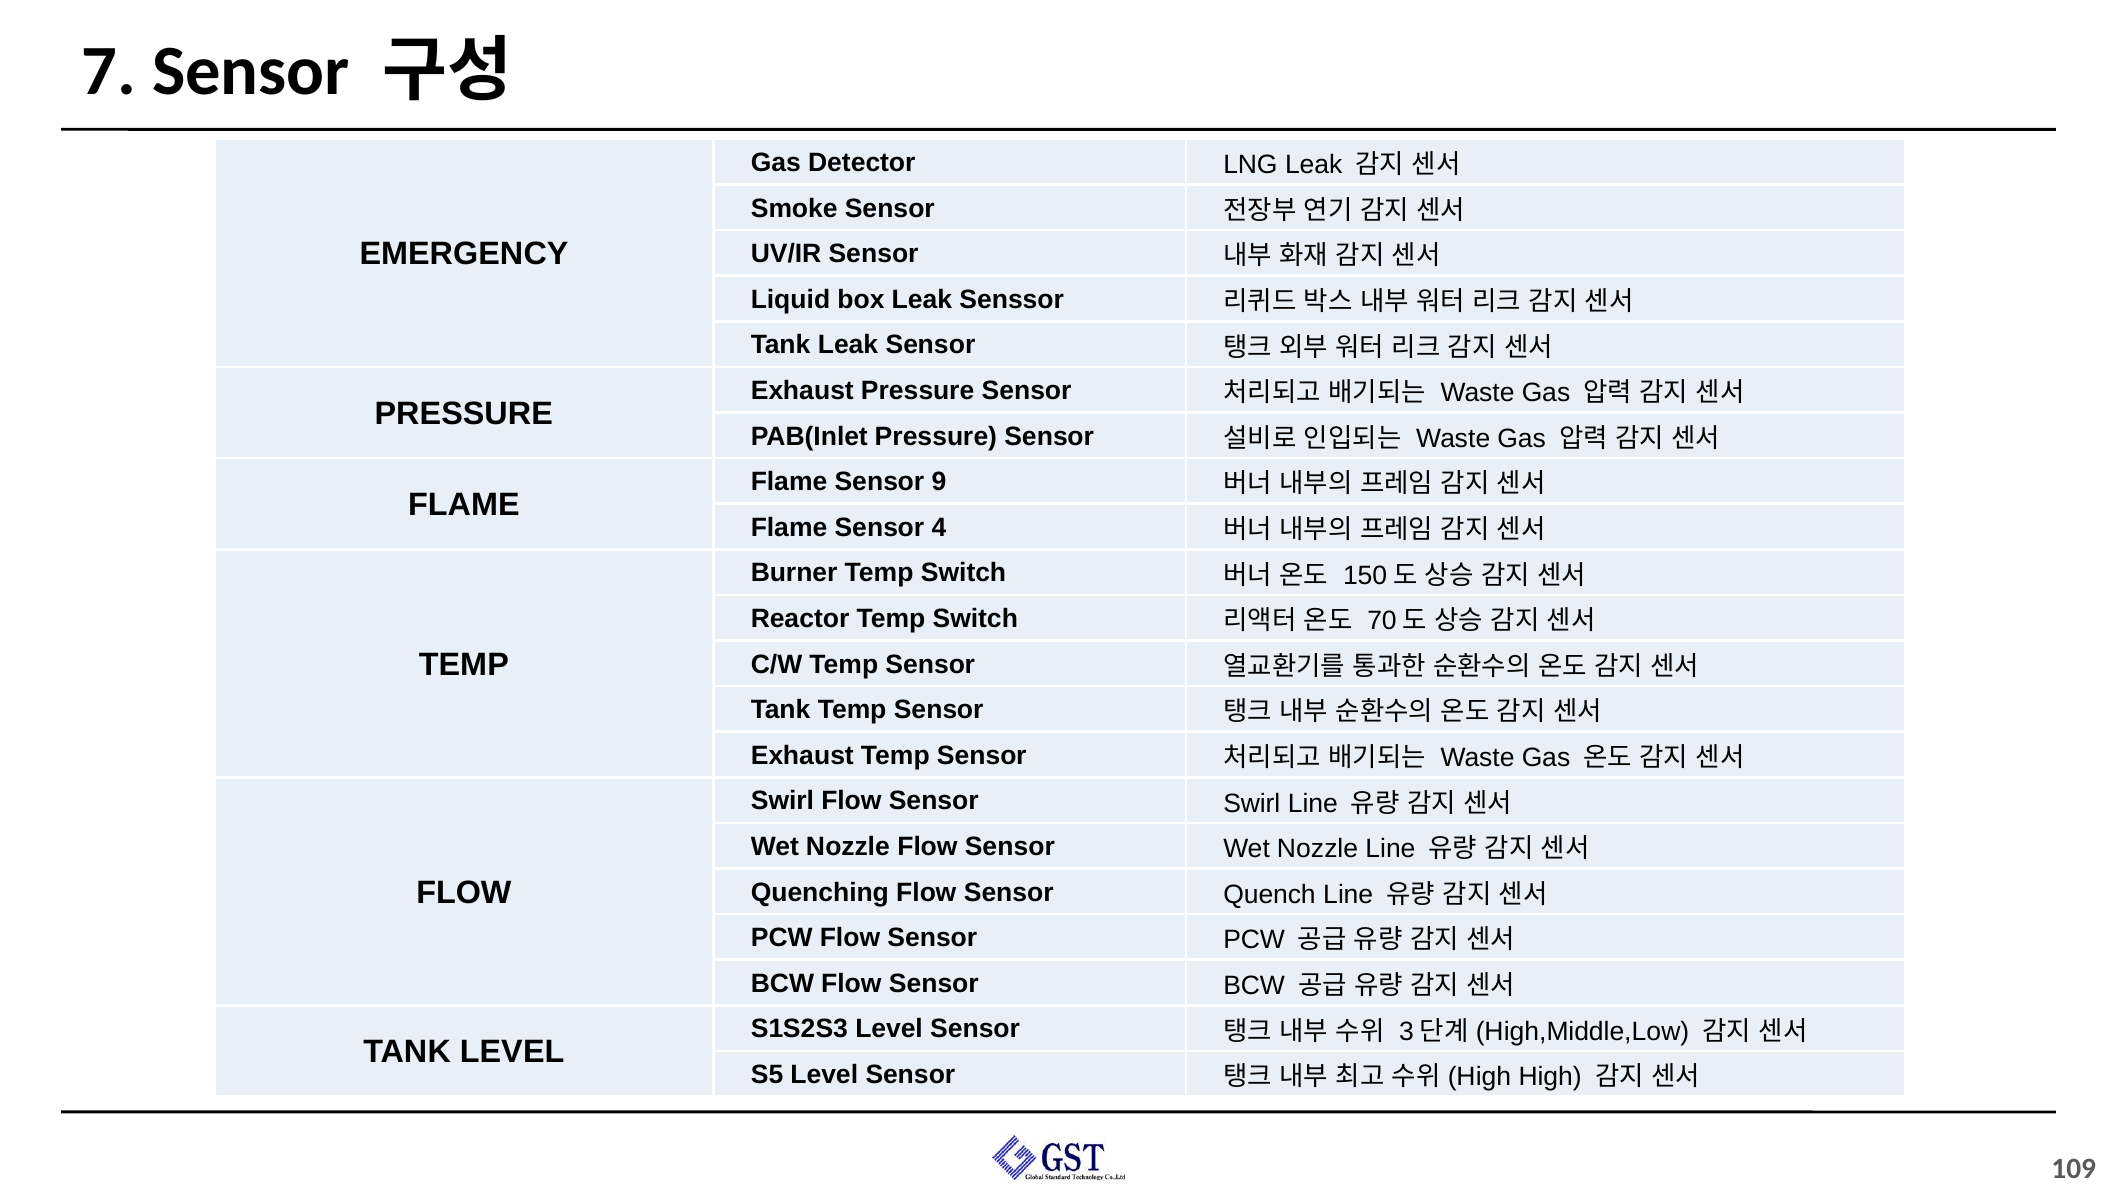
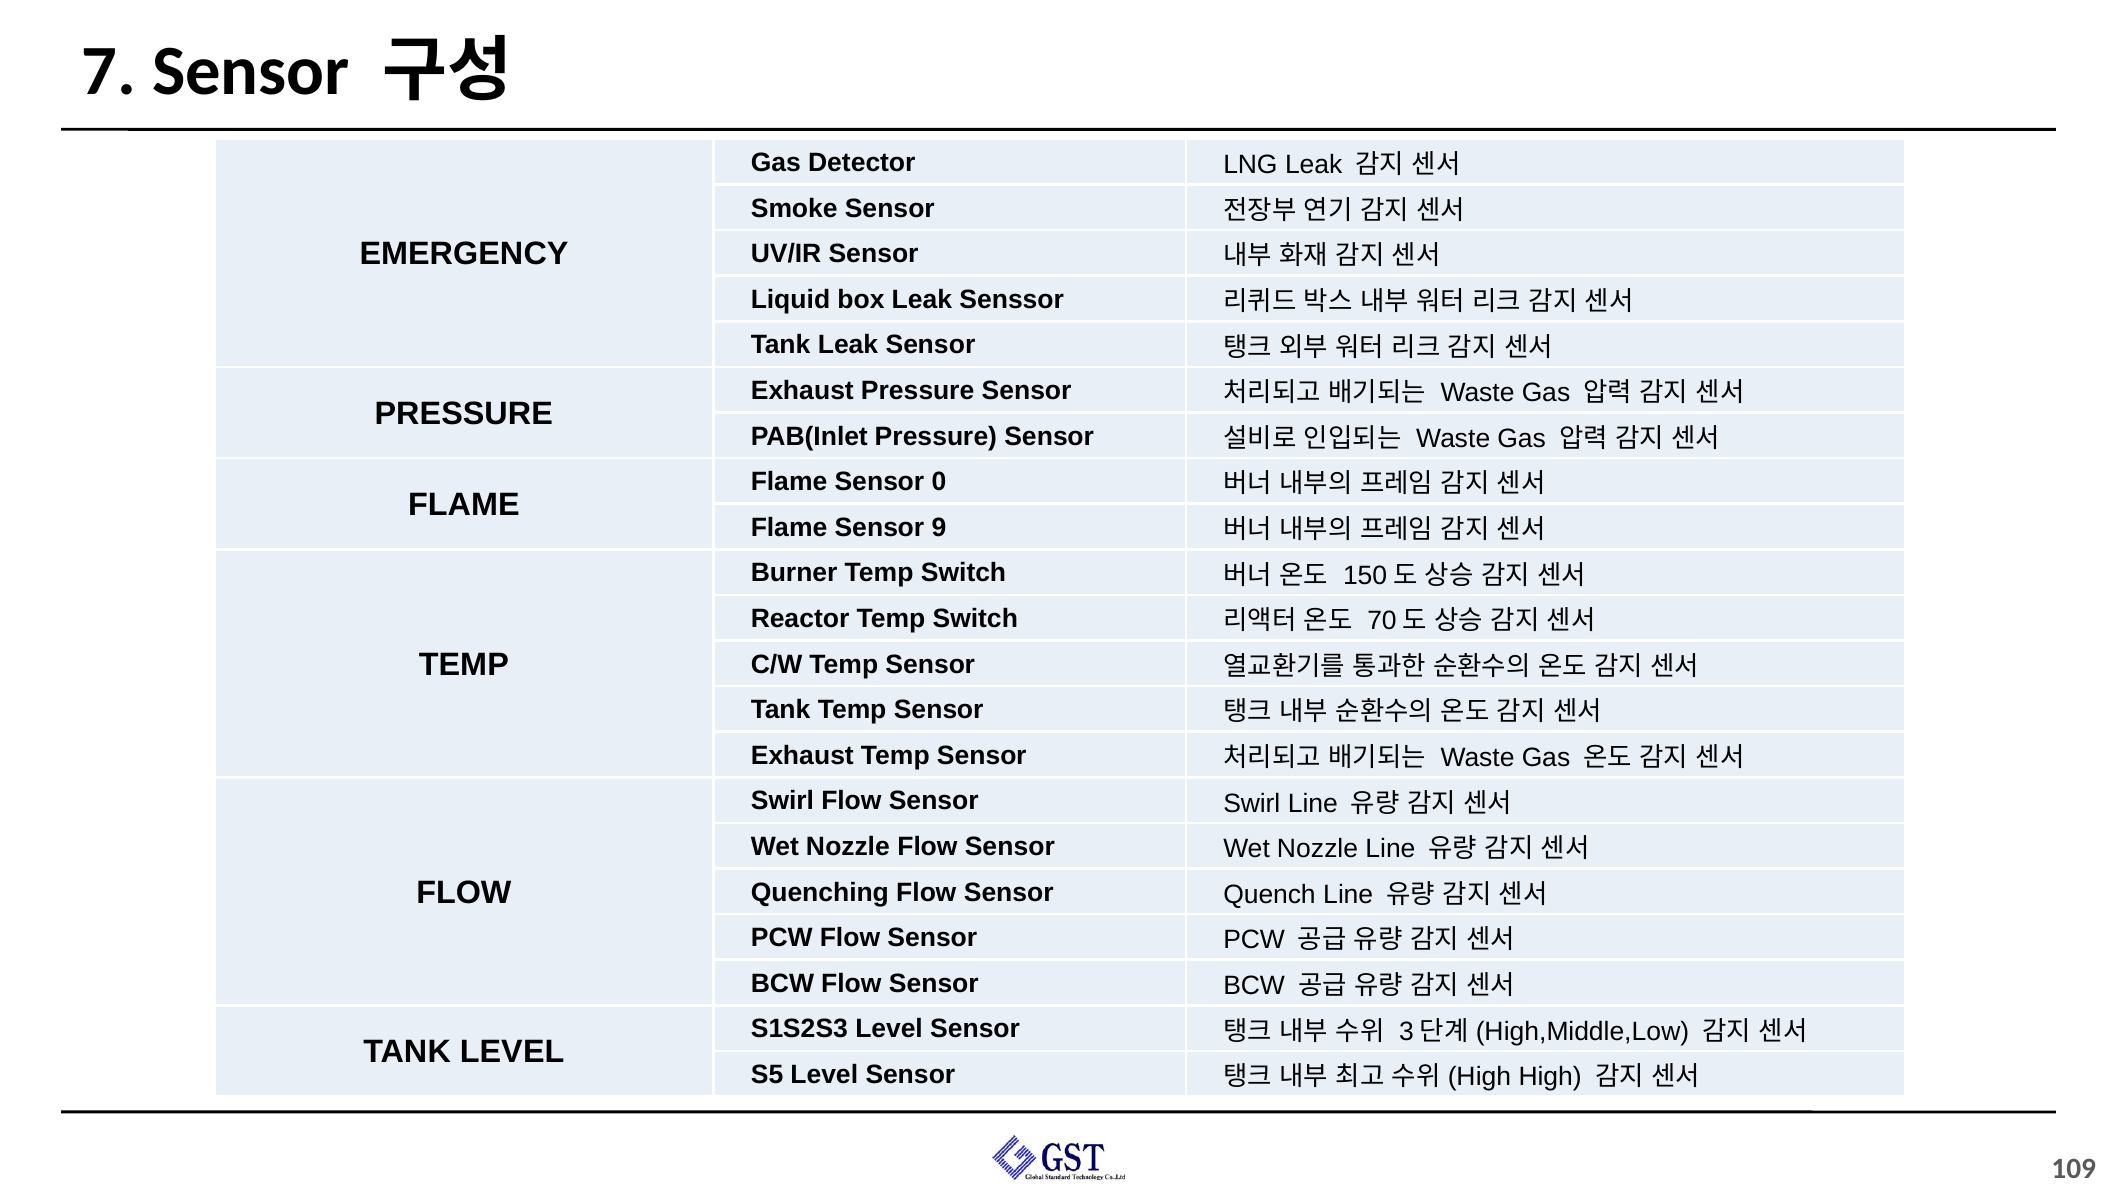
9: 9 -> 0 (939, 482)
4: 4 -> 9 (939, 527)
